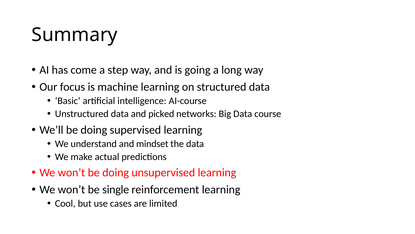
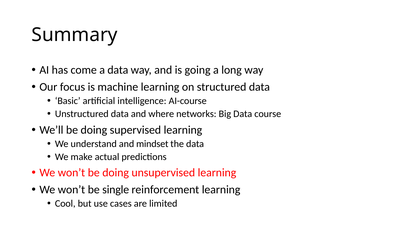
a step: step -> data (118, 70)
picked: picked -> where (161, 114)
